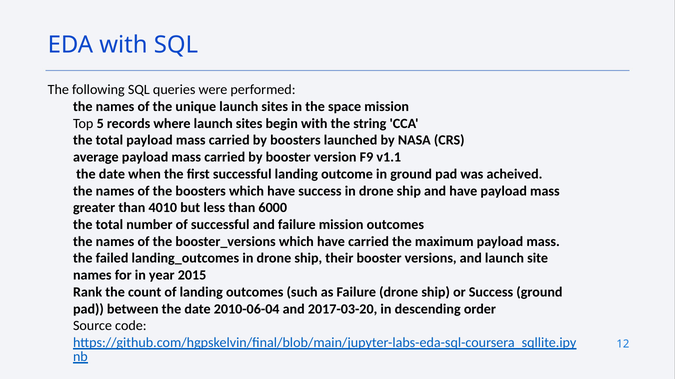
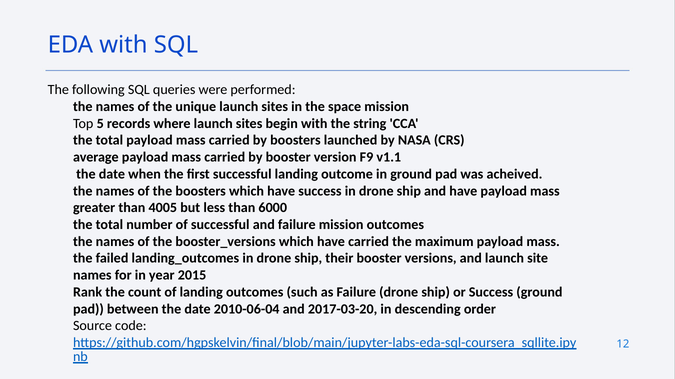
4010: 4010 -> 4005 (163, 208)
